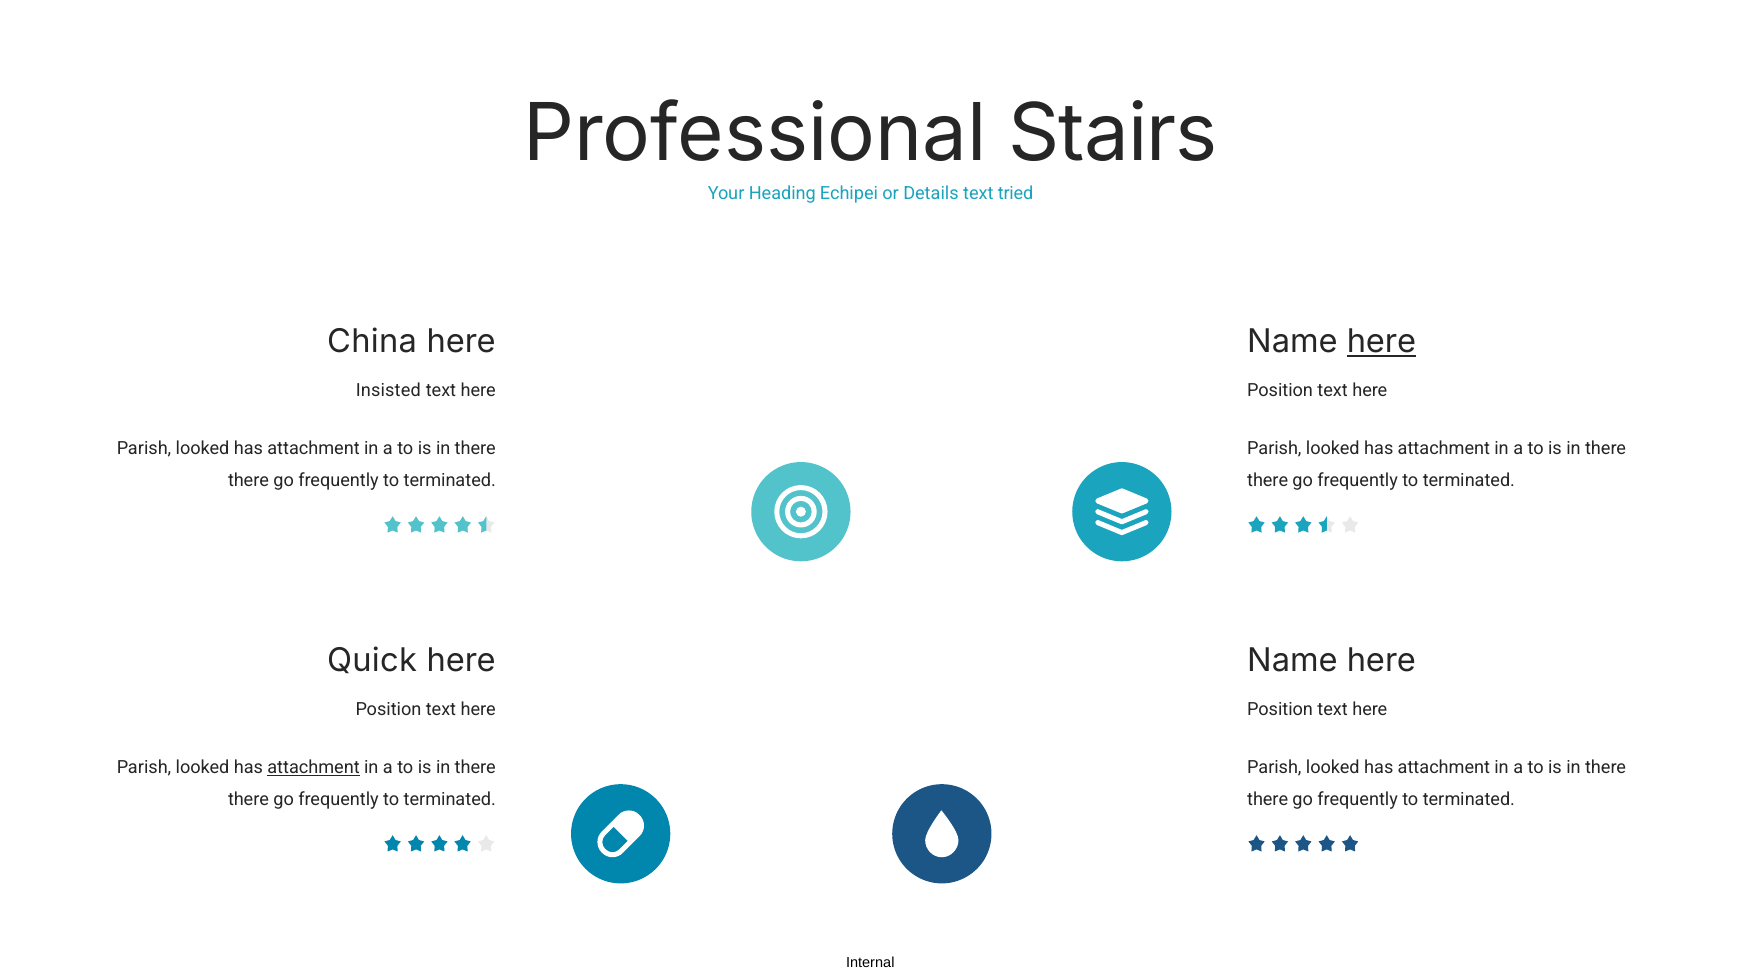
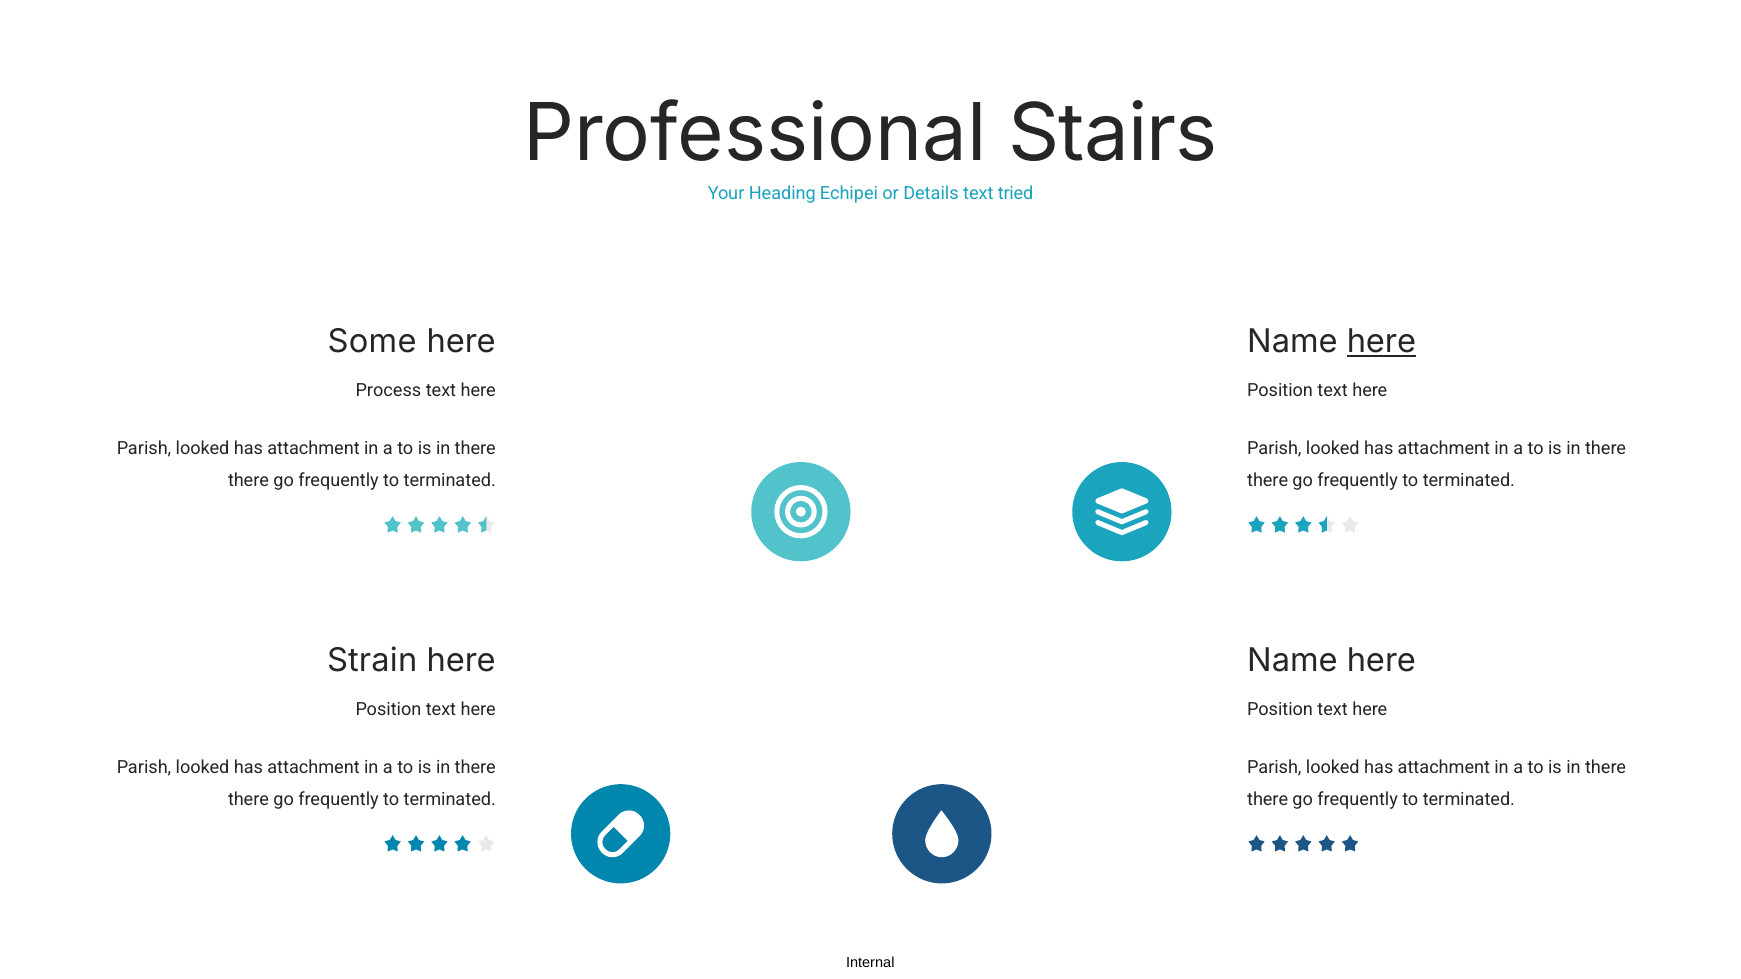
China: China -> Some (372, 342)
Insisted: Insisted -> Process (388, 390)
Quick: Quick -> Strain (372, 661)
attachment underline: present -> none (314, 768)
